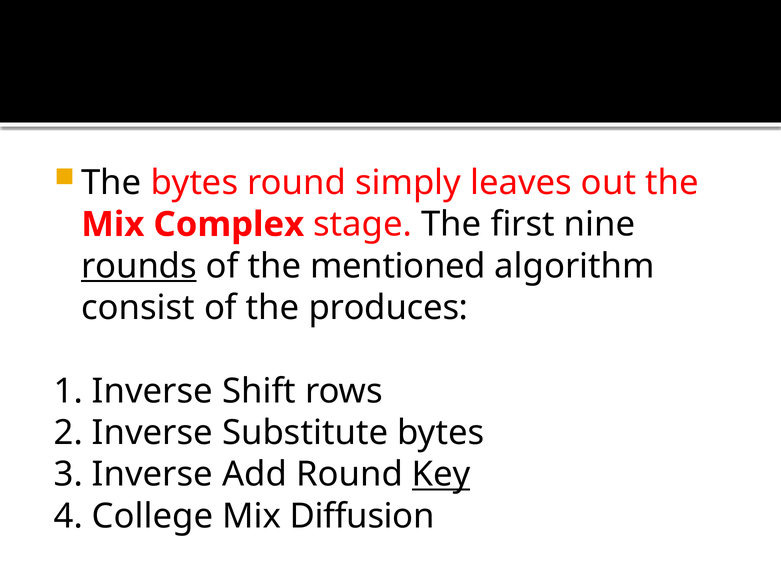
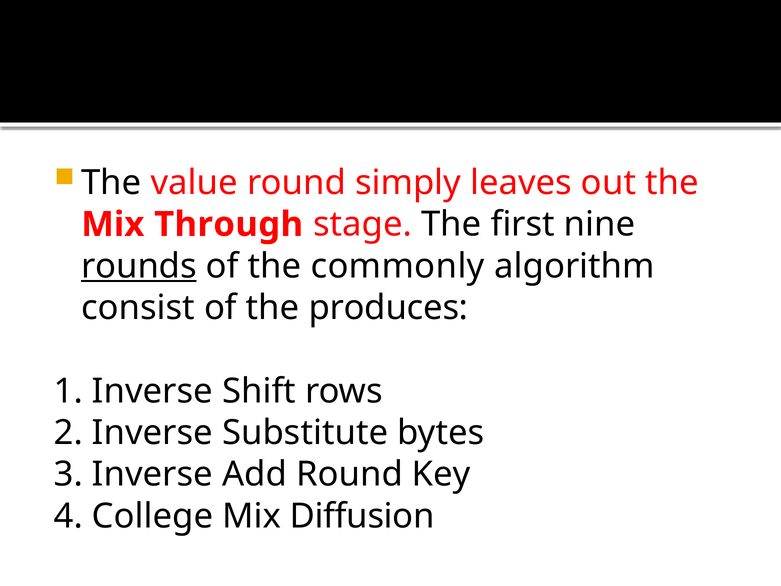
The bytes: bytes -> value (194, 183)
Complex: Complex -> Through (229, 224)
mentioned: mentioned -> commonly (398, 266)
Key underline: present -> none (441, 474)
